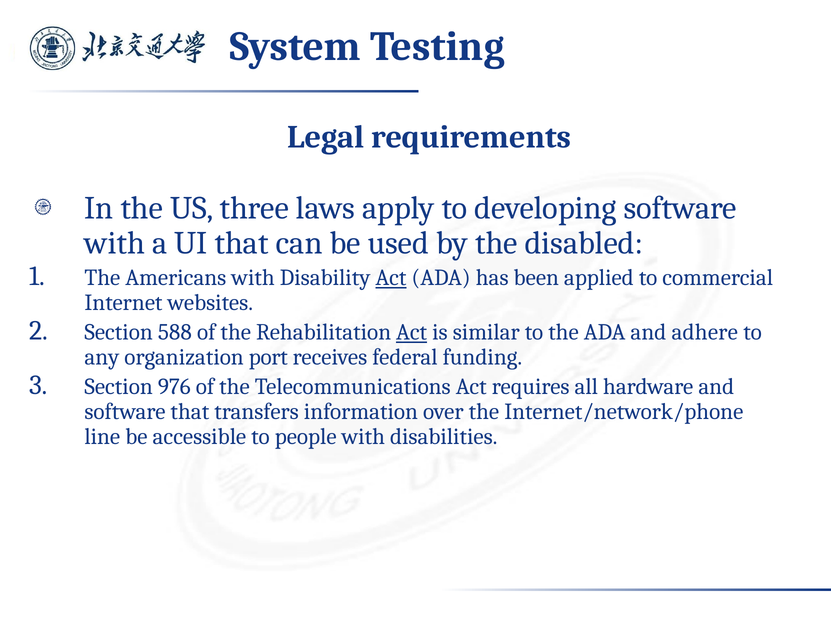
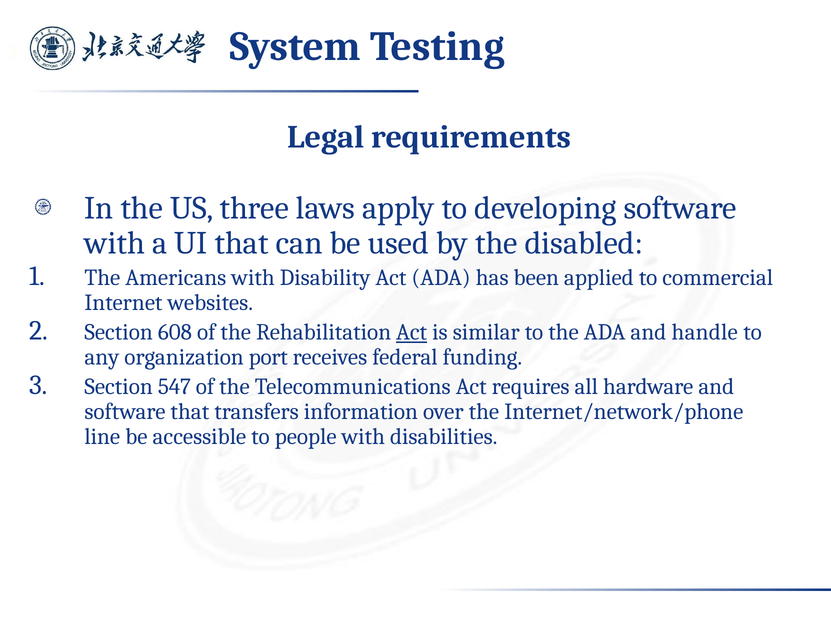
Act underline: present -> none (391, 278)
588: 588 -> 608 (175, 332)
adhere: adhere -> handle (705, 332)
976: 976 -> 547 (174, 387)
